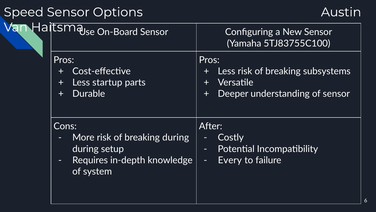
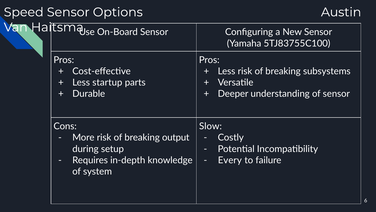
After: After -> Slow (210, 126)
breaking during: during -> output (176, 137)
